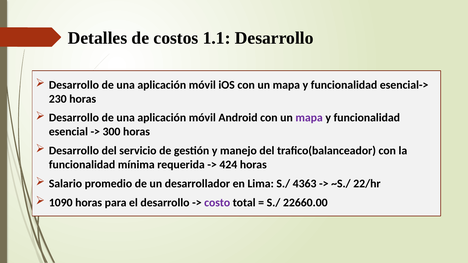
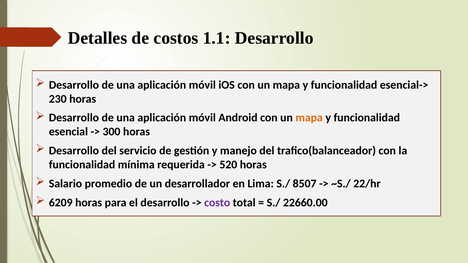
mapa colour: purple -> orange (309, 118)
424: 424 -> 520 (228, 165)
4363: 4363 -> 8507 (305, 184)
1090: 1090 -> 6209 (61, 203)
